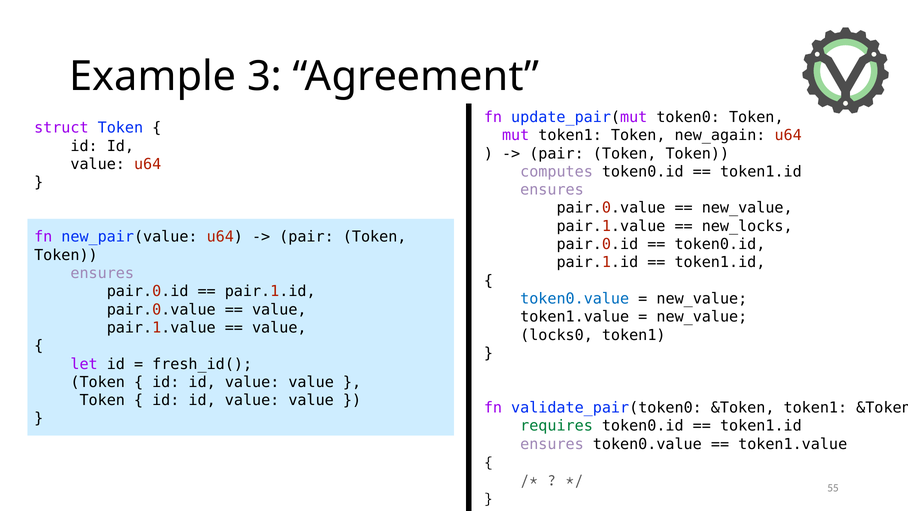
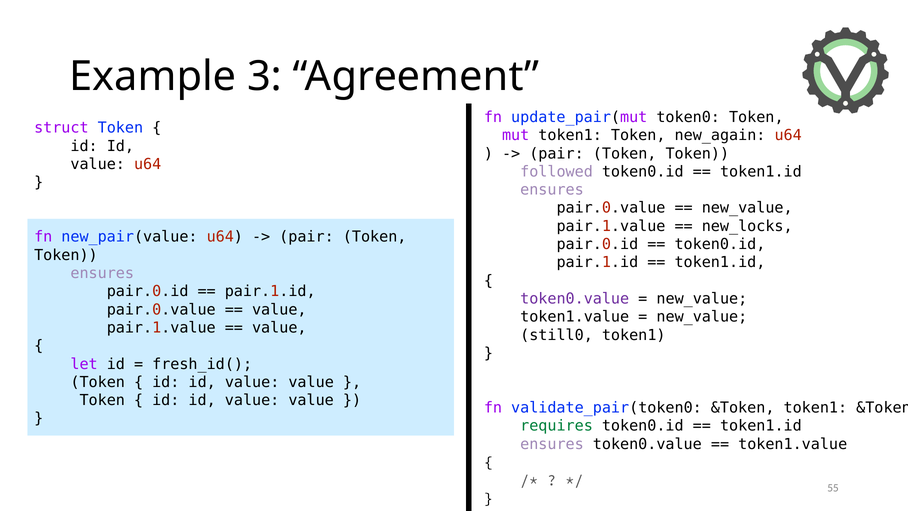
computes: computes -> followed (557, 172)
token0.value colour: blue -> purple (575, 299)
locks0: locks0 -> still0 (557, 335)
